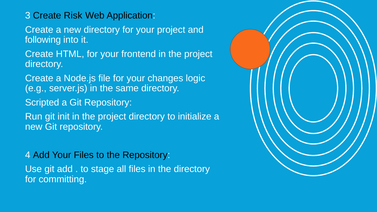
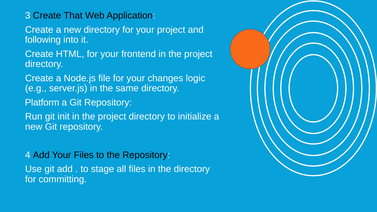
Risk: Risk -> That (73, 16)
Scripted: Scripted -> Platform (42, 103)
